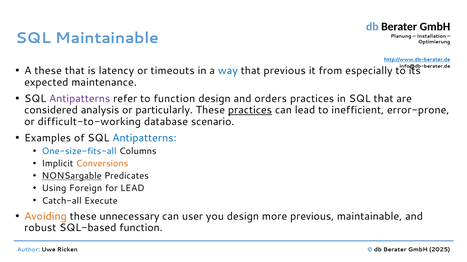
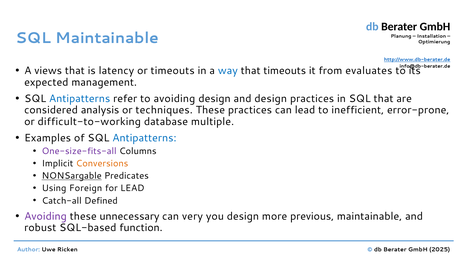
A these: these -> views (48, 71)
that previous: previous -> timeouts (285, 71)
especially: especially -> evaluates (369, 71)
maintenance: maintenance -> management (104, 82)
Antipatterns colour: purple -> blue (80, 99)
to function: function -> avoiding (174, 99)
and orders: orders -> design (271, 99)
particularly: particularly -> techniques (164, 110)
practices underline: present -> none (250, 110)
scenario: scenario -> multiple (213, 122)
One-size-fits-all colour: blue -> purple (79, 152)
Execute: Execute -> Defined (101, 201)
Avoiding colour: orange -> purple (45, 217)
user: user -> very (192, 217)
